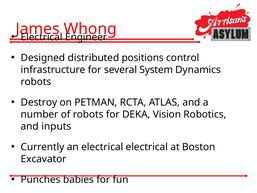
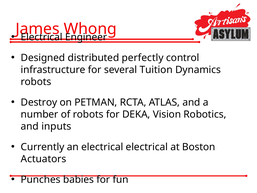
positions: positions -> perfectly (143, 58)
System: System -> Tuition (156, 70)
Excavator: Excavator -> Actuators (44, 159)
